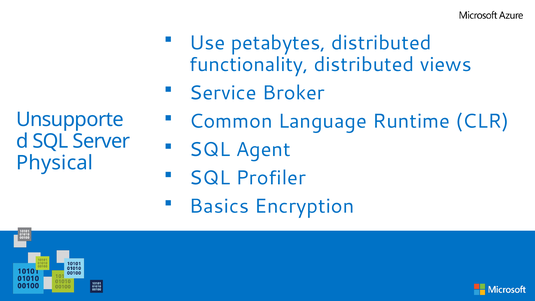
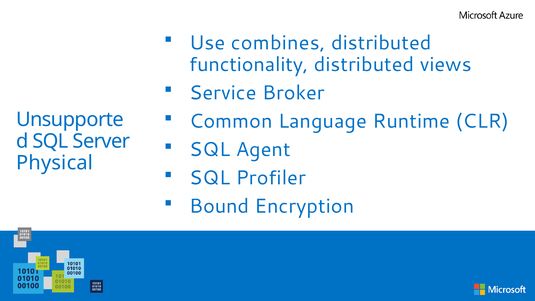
petabytes: petabytes -> combines (278, 43)
Basics: Basics -> Bound (219, 206)
